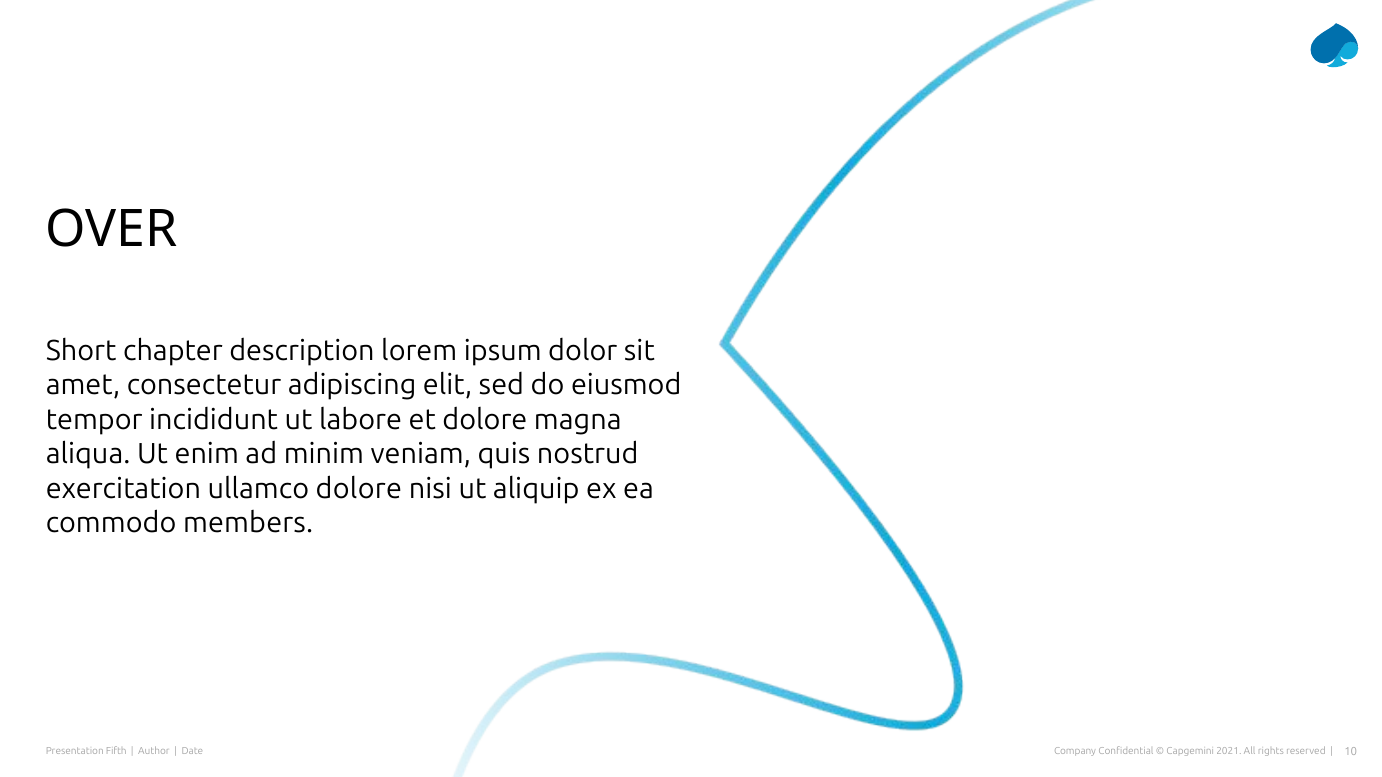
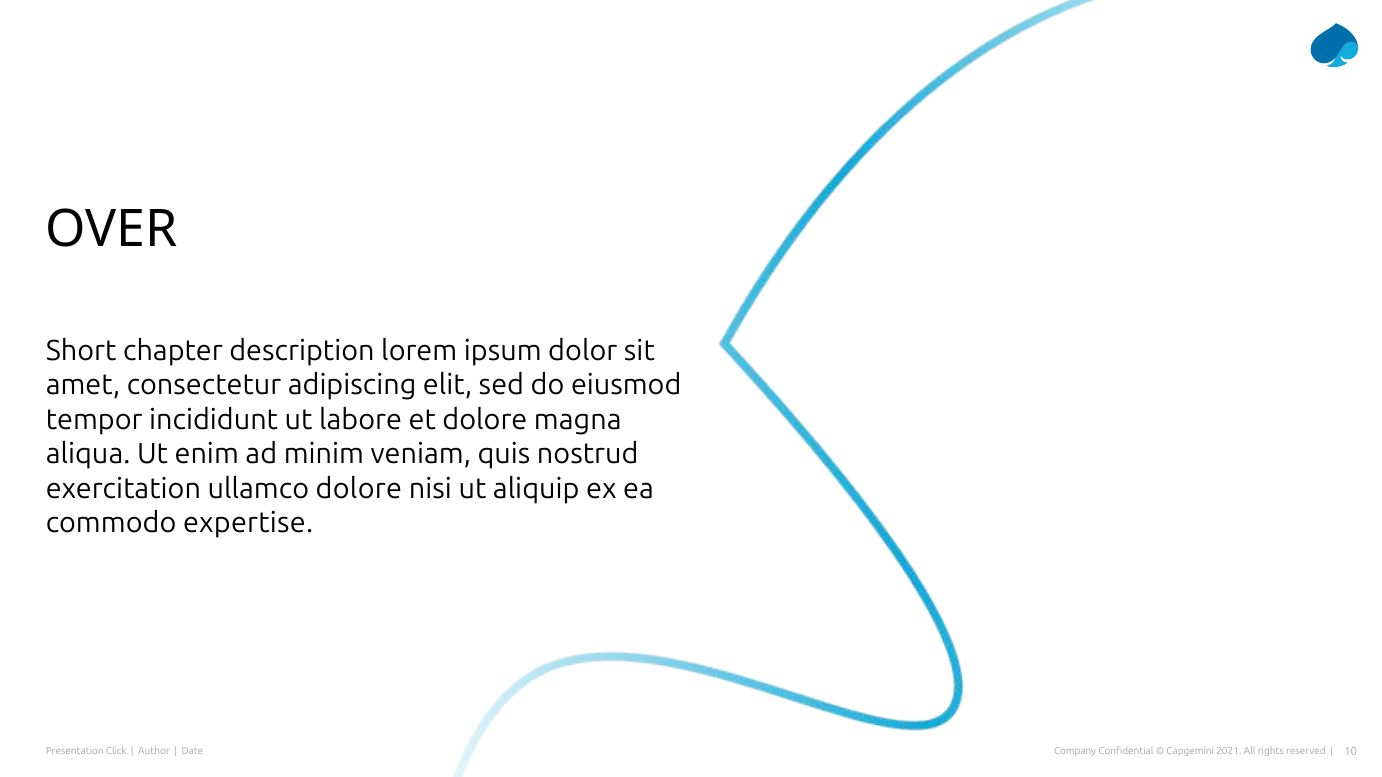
members: members -> expertise (248, 524)
Fifth: Fifth -> Click (116, 752)
